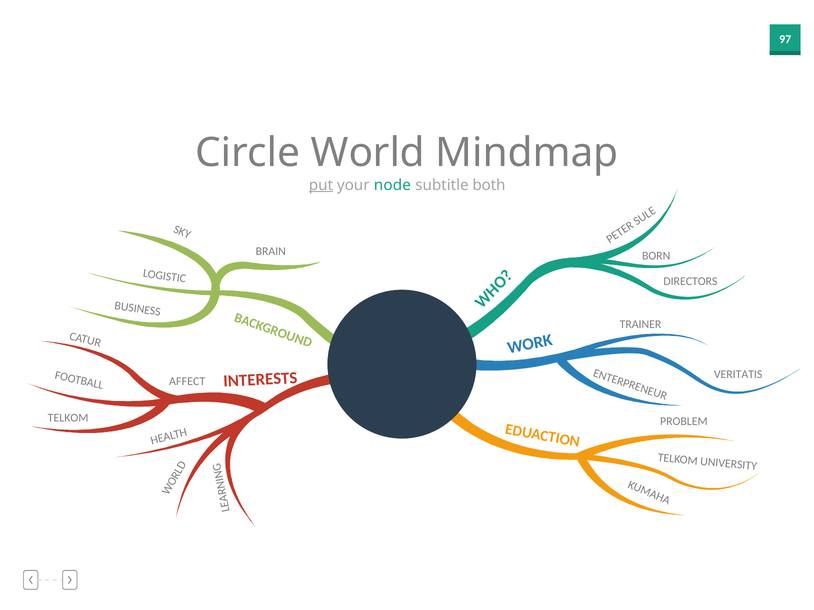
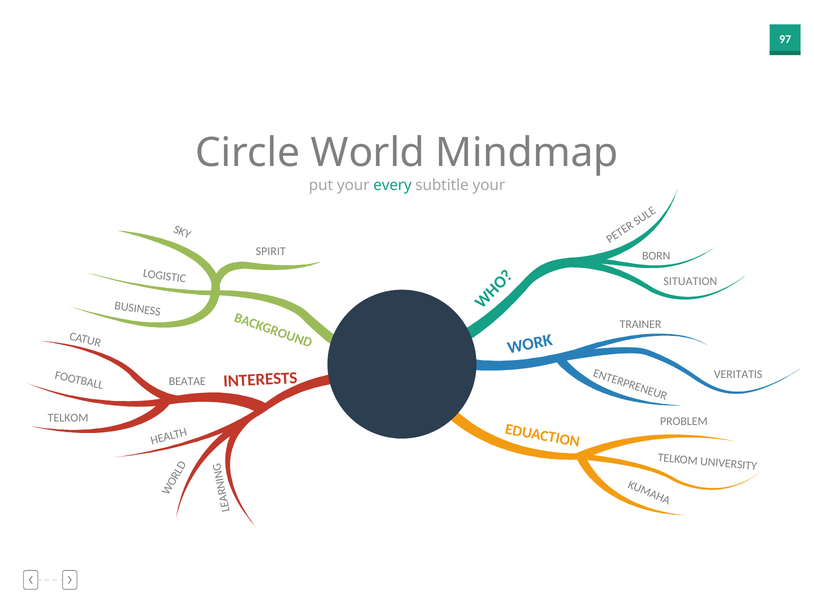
put underline: present -> none (321, 185)
node: node -> every (393, 185)
subtitle both: both -> your (489, 185)
BRAIN: BRAIN -> SPIRIT (271, 252)
DIRECTORS: DIRECTORS -> SITUATION (690, 281)
AFFECT: AFFECT -> BEATAE (187, 382)
